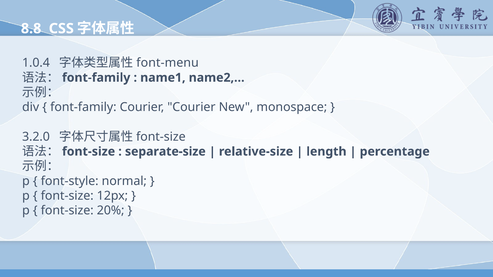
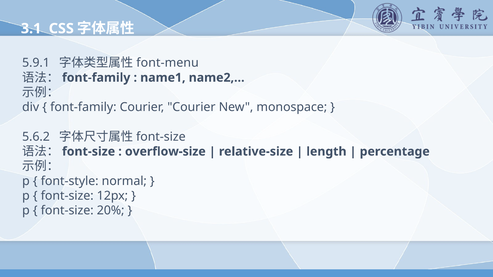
8.8: 8.8 -> 3.1 (31, 29)
1.0.4: 1.0.4 -> 5.9.1 (36, 63)
3.2.0: 3.2.0 -> 5.6.2 (36, 137)
separate-size: separate-size -> overflow-size (165, 152)
